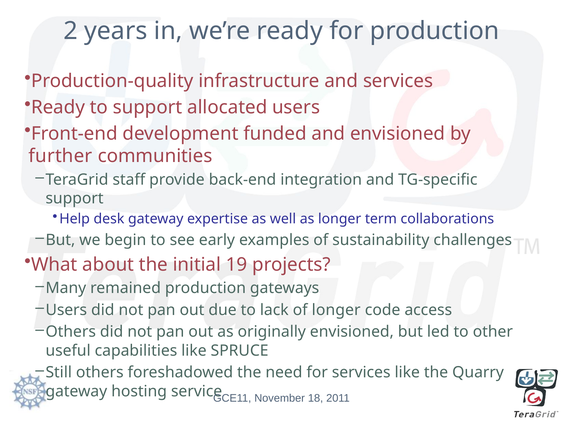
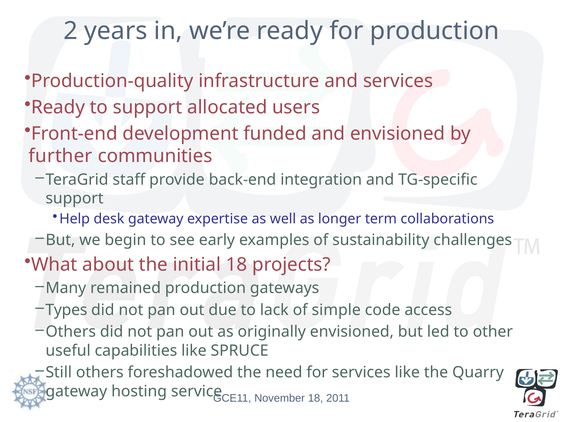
initial 19: 19 -> 18 (237, 265)
Users: Users -> Types (66, 310)
of longer: longer -> simple (336, 310)
